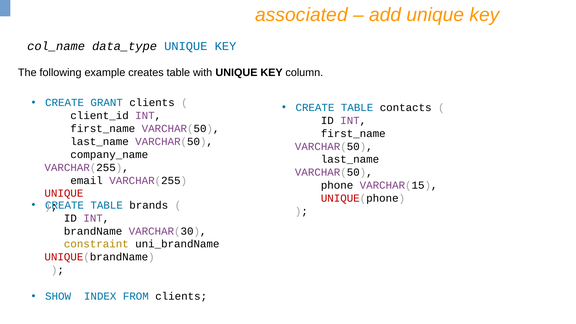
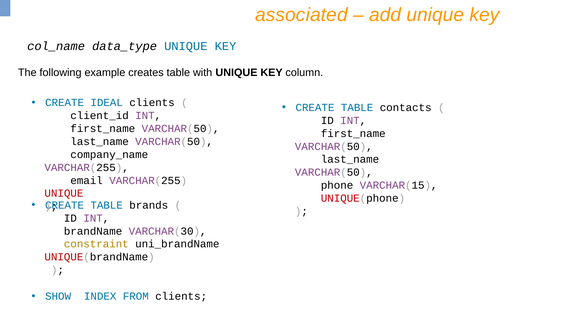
GRANT: GRANT -> IDEAL (107, 103)
